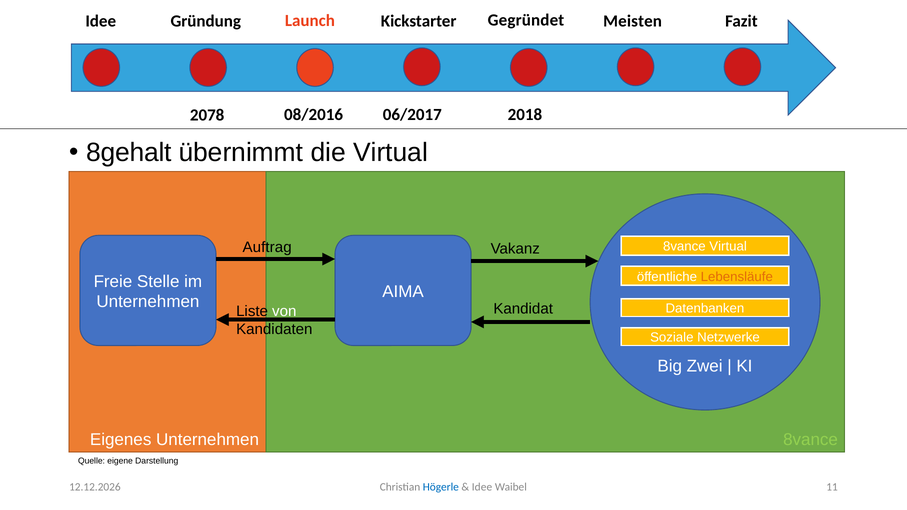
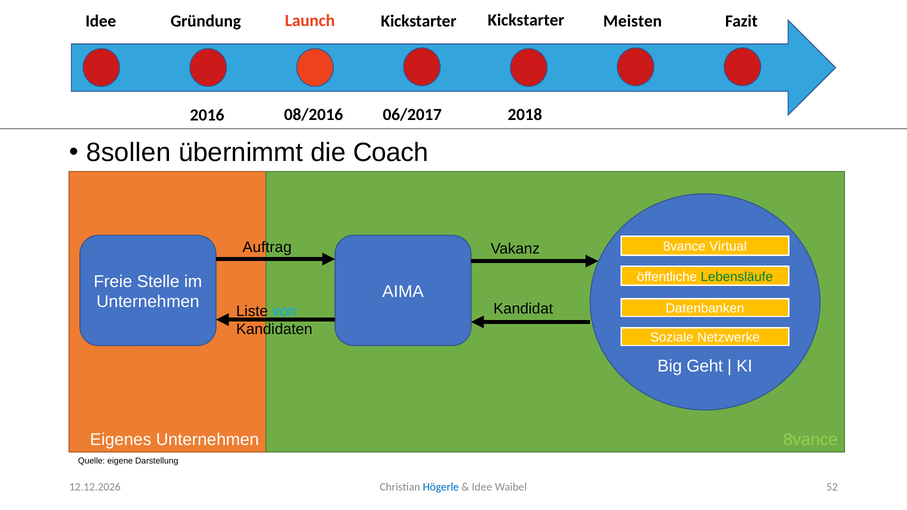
Gegründet: Gegründet -> Kickstarter (526, 20)
2078: 2078 -> 2016 (207, 115)
8gehalt: 8gehalt -> 8sollen (129, 153)
die Virtual: Virtual -> Coach (391, 153)
Lebensläufe colour: orange -> green (737, 277)
von colour: white -> light blue (284, 311)
Zwei: Zwei -> Geht (705, 366)
11: 11 -> 52 (832, 487)
